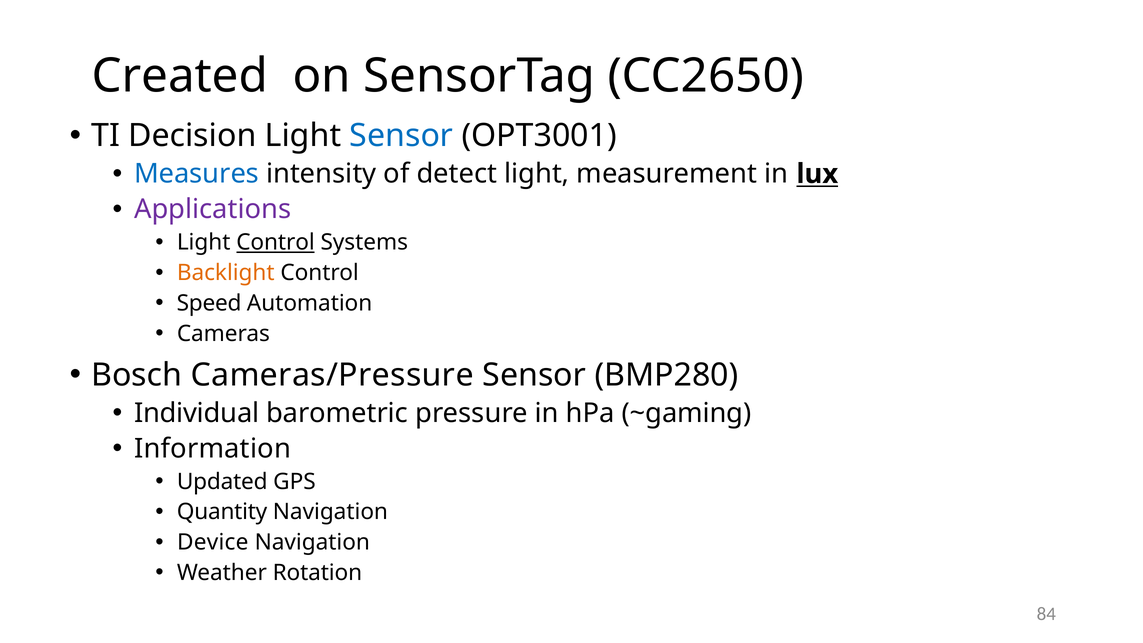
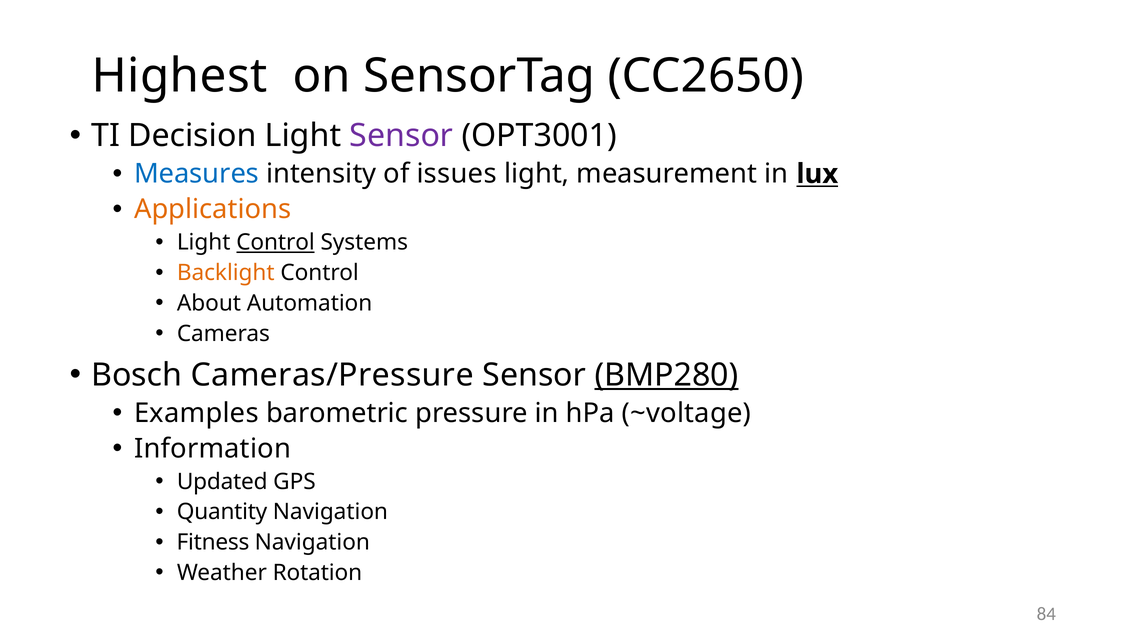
Created: Created -> Highest (180, 76)
Sensor colour: blue -> purple (401, 136)
detect: detect -> issues (457, 174)
Applications colour: purple -> orange (213, 209)
Speed: Speed -> About (209, 303)
BMP280 underline: none -> present (667, 375)
Individual: Individual -> Examples (196, 413)
~gaming: ~gaming -> ~voltage (686, 413)
Device: Device -> Fitness (213, 542)
